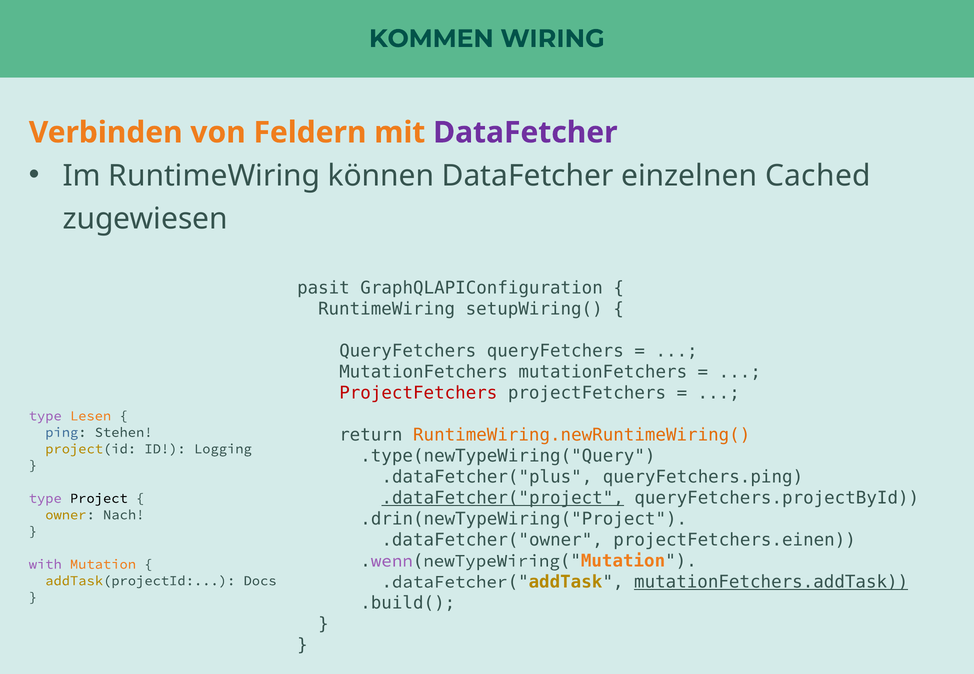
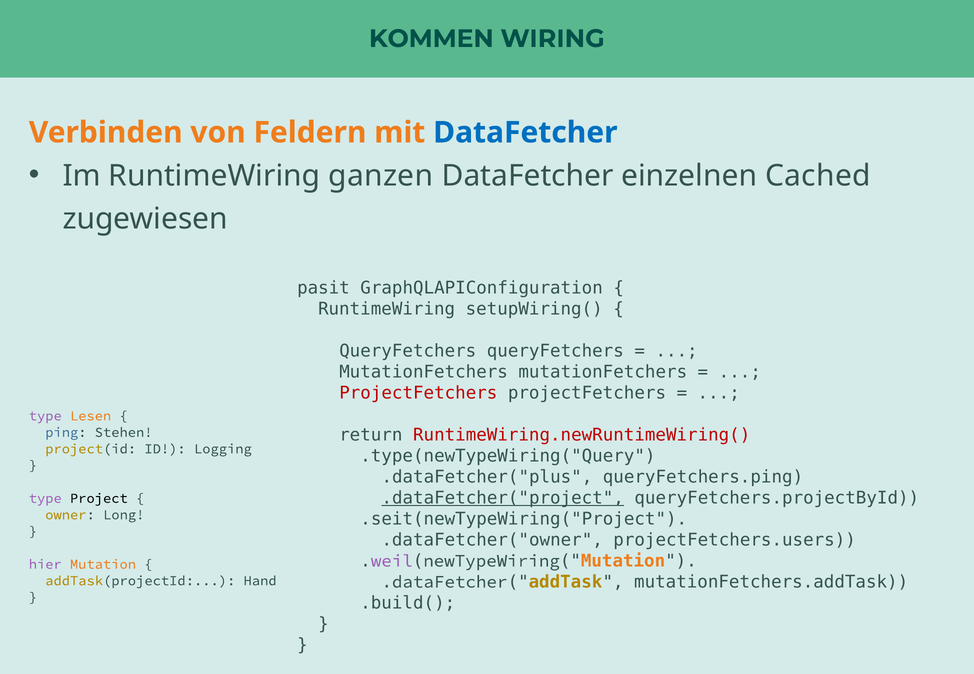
DataFetcher colour: purple -> blue (525, 133)
können: können -> ganzen (381, 176)
RuntimeWiring.newRuntimeWiring( colour: orange -> red (582, 435)
.drin(newTypeWiring("Project: .drin(newTypeWiring("Project -> .seit(newTypeWiring("Project (524, 519)
Nach: Nach -> Long (124, 515)
projectFetchers.einen: projectFetchers.einen -> projectFetchers.users (735, 540)
wenn: wenn -> weil (392, 561)
with: with -> hier (45, 564)
mutationFetchers.addTask underline: present -> none (771, 582)
Docs: Docs -> Hand (260, 581)
